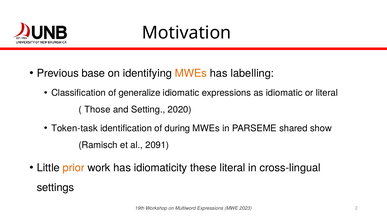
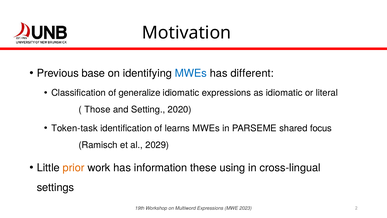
MWEs colour: orange -> blue (191, 73)
labelling: labelling -> different (252, 73)
during: during -> learns (177, 128)
show: show -> focus (321, 128)
2091: 2091 -> 2029 (157, 145)
idiomaticity: idiomaticity -> information (161, 168)
these literal: literal -> using (232, 168)
